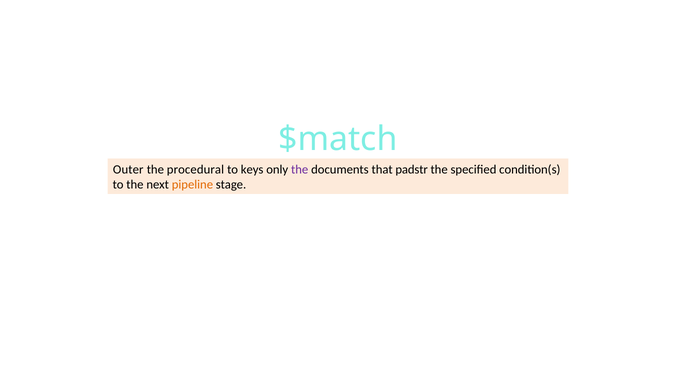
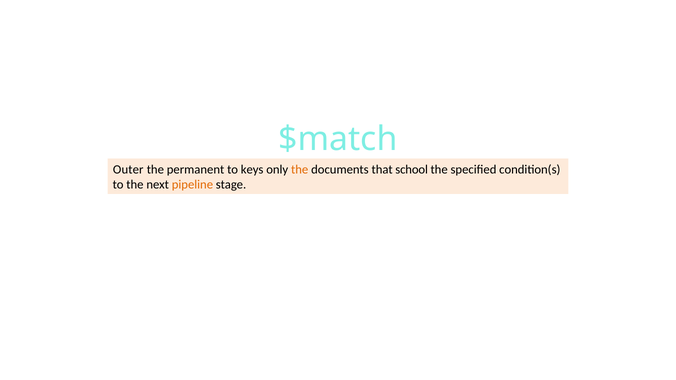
procedural: procedural -> permanent (196, 170)
the colour: purple -> orange (300, 170)
padstr: padstr -> school (412, 170)
